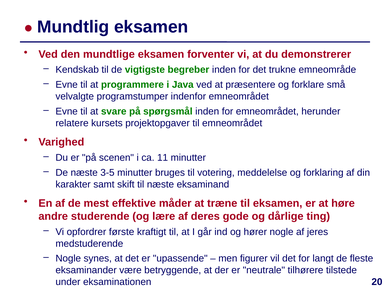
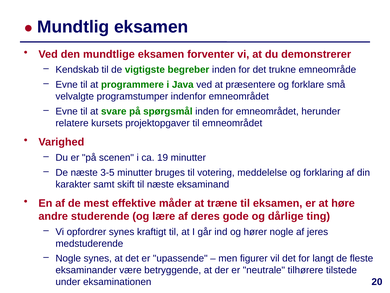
11: 11 -> 19 (163, 157)
opfordrer første: første -> synes (122, 231)
